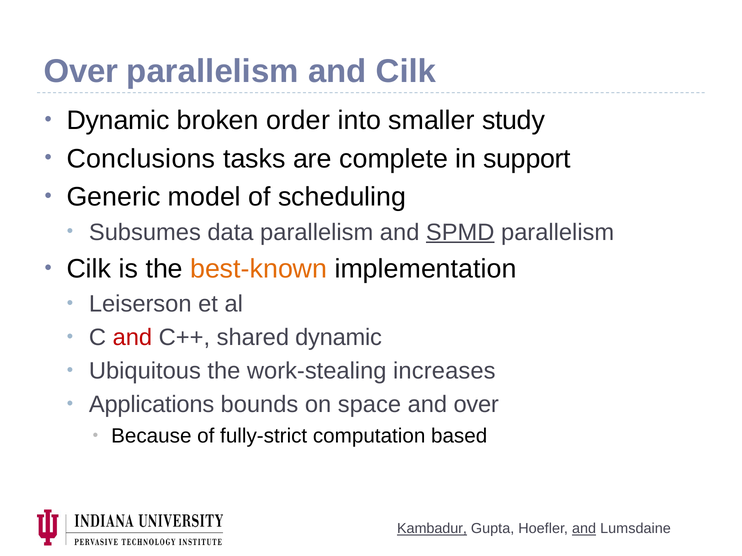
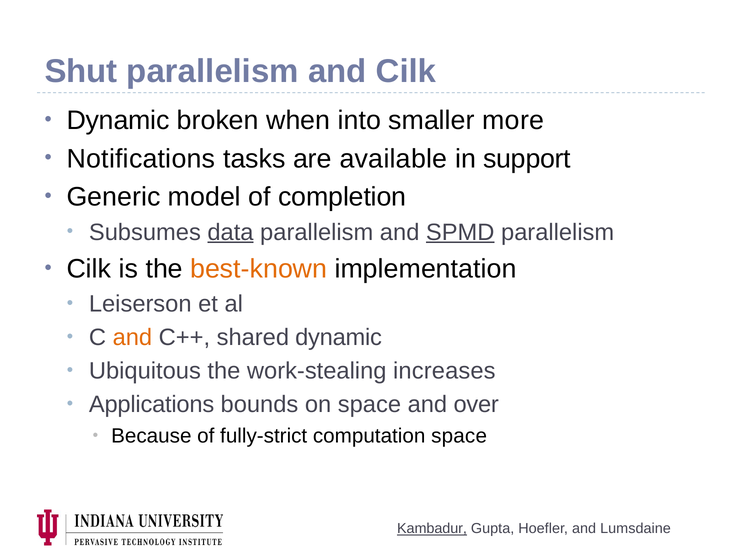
Over: Over -> Shut (81, 72)
order: order -> when (298, 121)
study: study -> more (513, 121)
Conclusions: Conclusions -> Notifications (141, 159)
complete: complete -> available (393, 159)
scheduling: scheduling -> completion (342, 197)
data underline: none -> present (230, 232)
and colour: red -> orange (132, 338)
computation based: based -> space (459, 437)
and underline: present -> none (584, 529)
